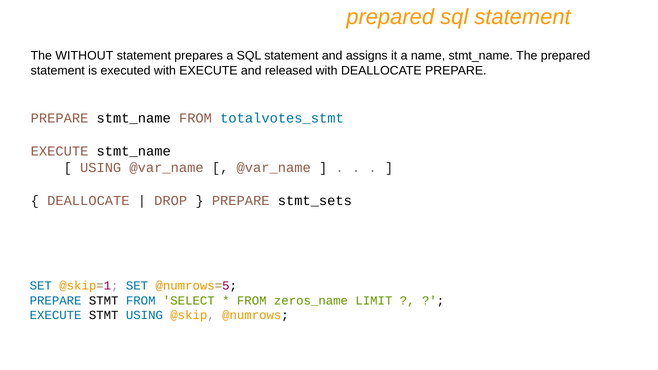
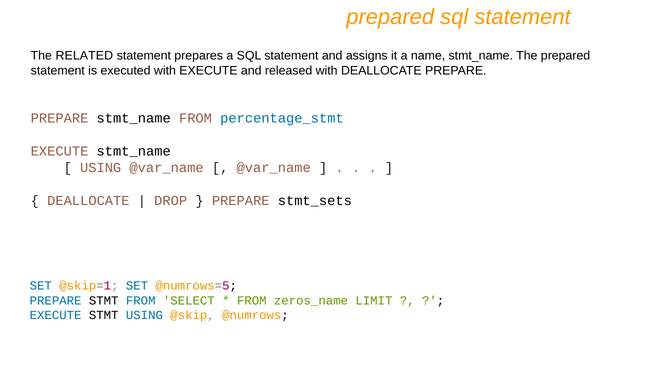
WITHOUT: WITHOUT -> RELATED (84, 56)
totalvotes_stmt: totalvotes_stmt -> percentage_stmt (282, 118)
